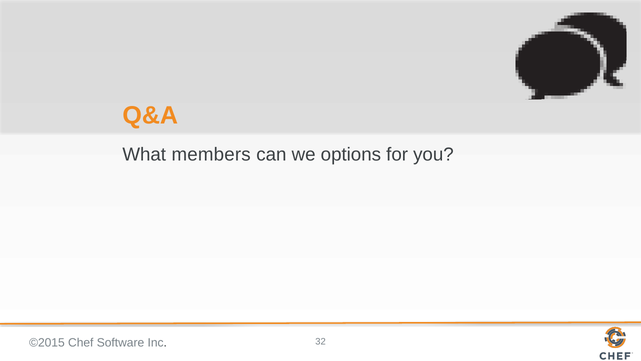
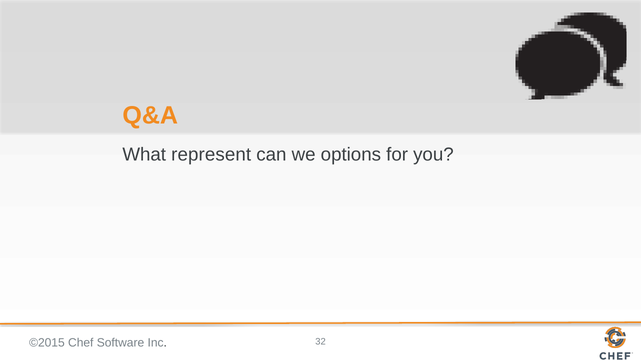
members: members -> represent (211, 154)
